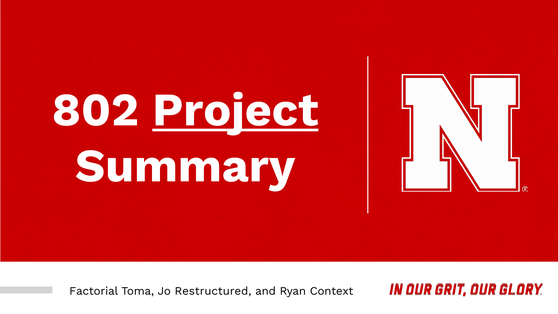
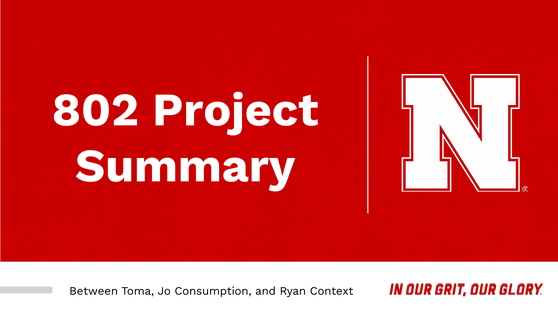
Project underline: present -> none (235, 110)
Factorial: Factorial -> Between (94, 291)
Restructured: Restructured -> Consumption (213, 291)
